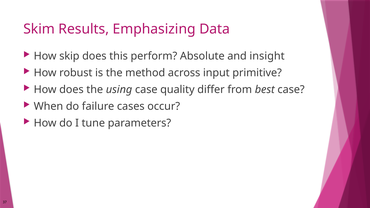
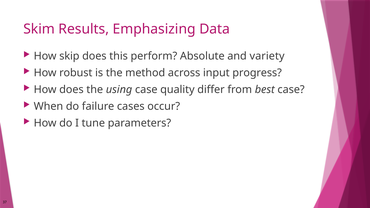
insight: insight -> variety (267, 56)
primitive: primitive -> progress (257, 73)
